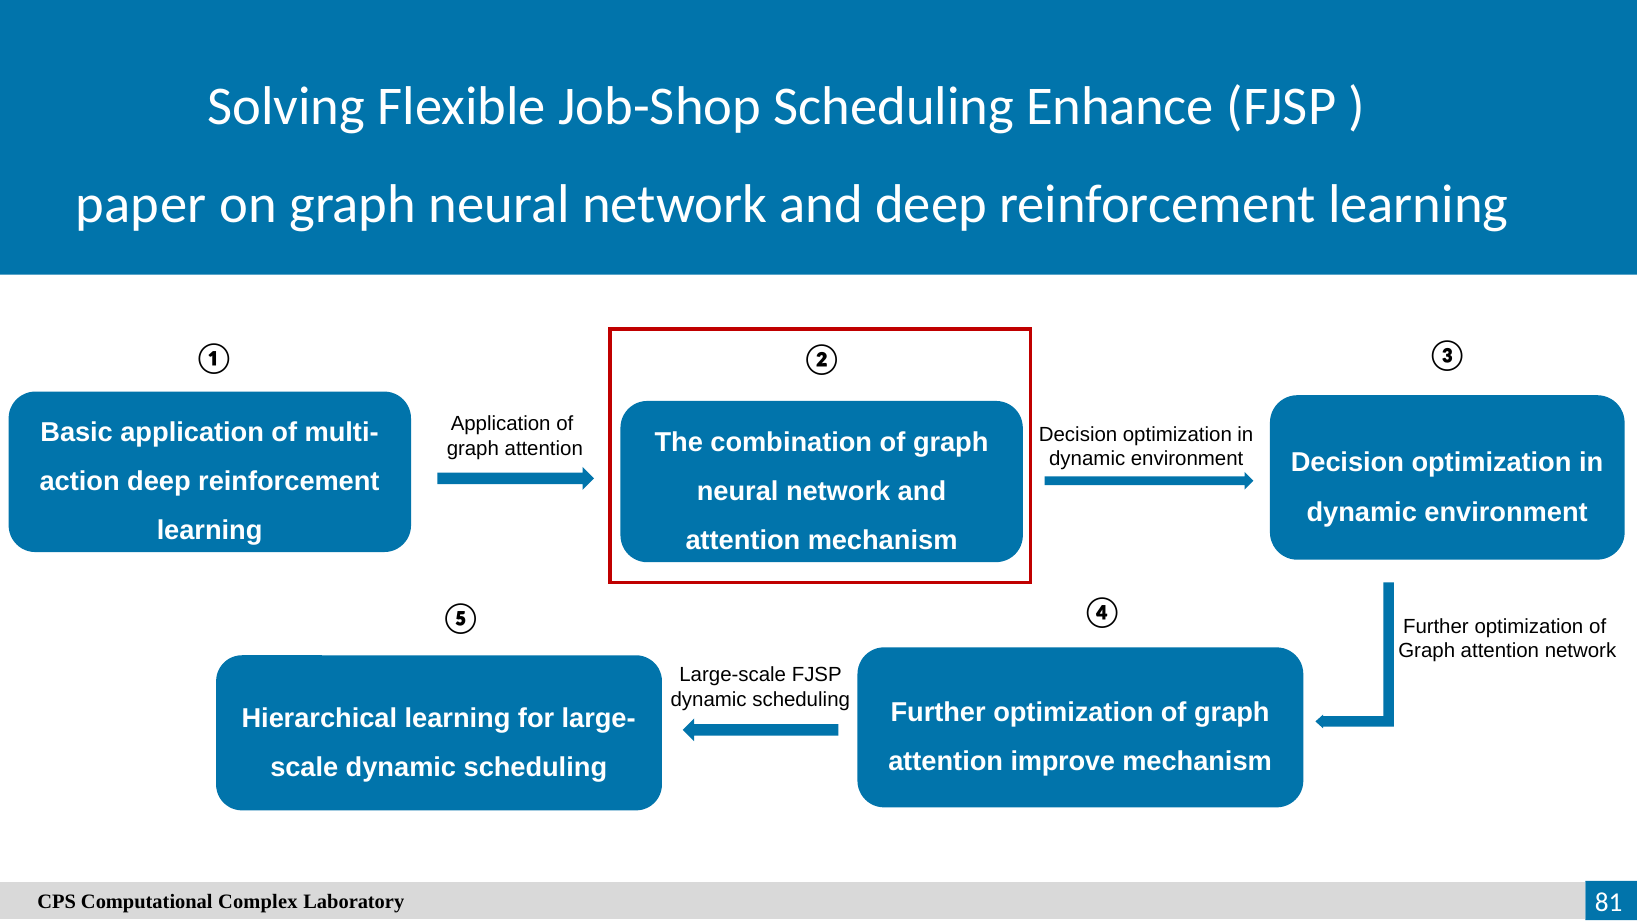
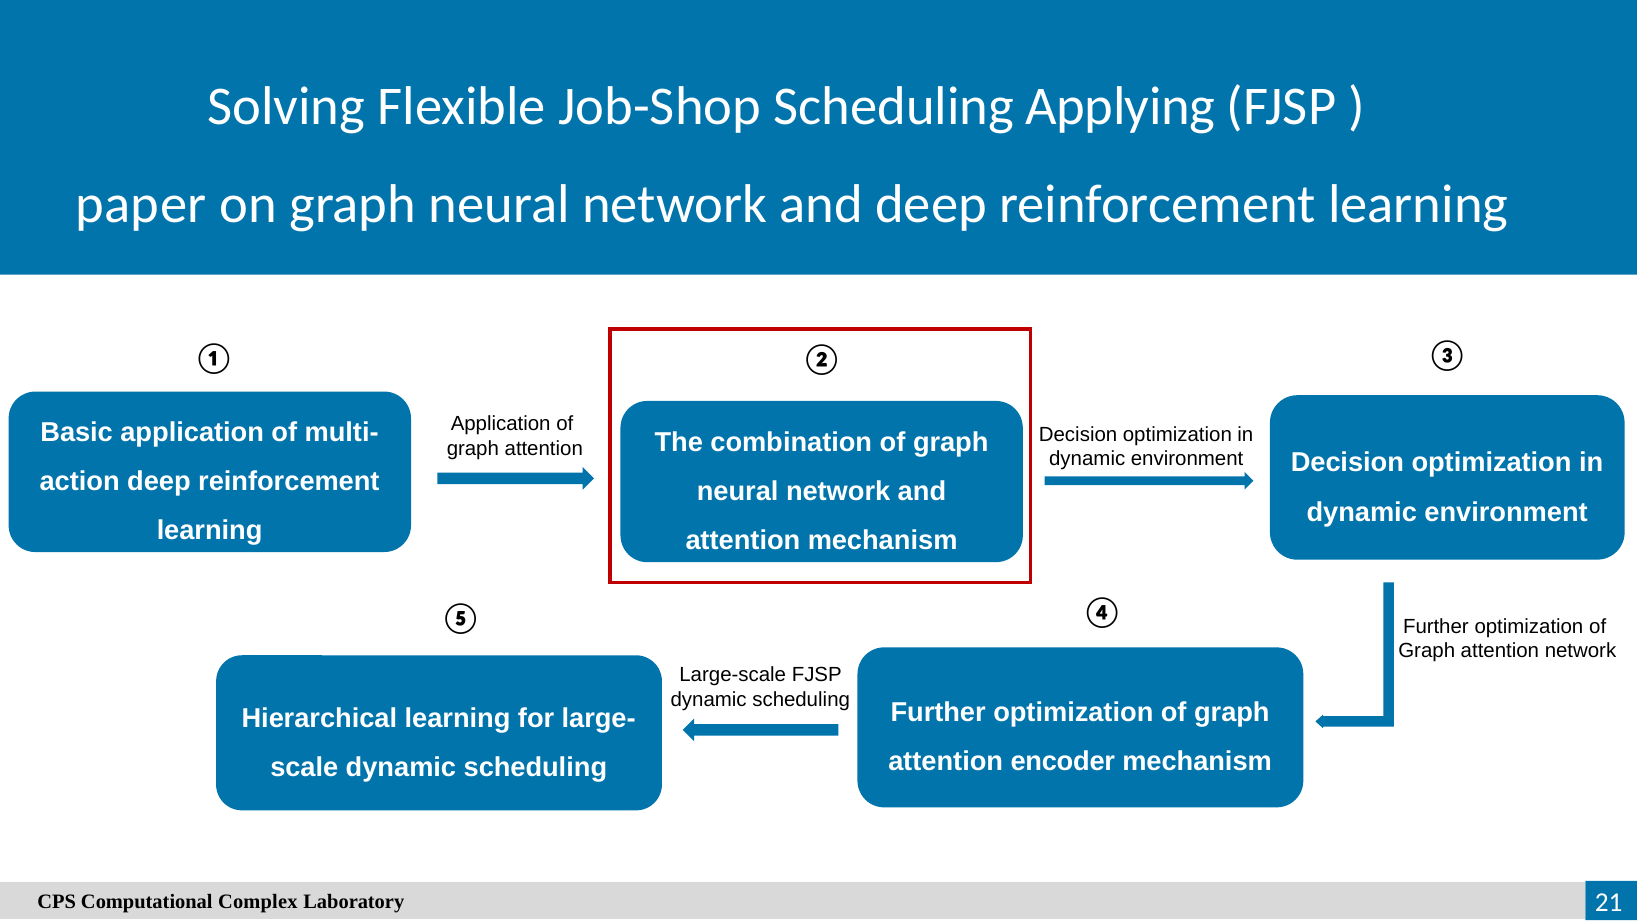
Enhance: Enhance -> Applying (1120, 106)
improve: improve -> encoder (1063, 762)
81: 81 -> 21 (1609, 902)
